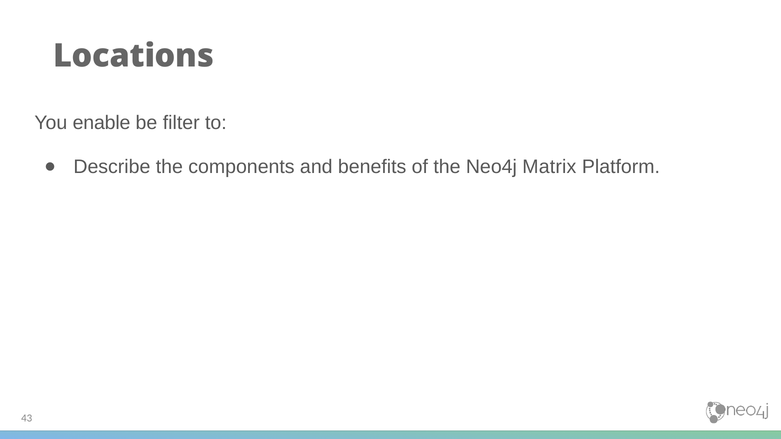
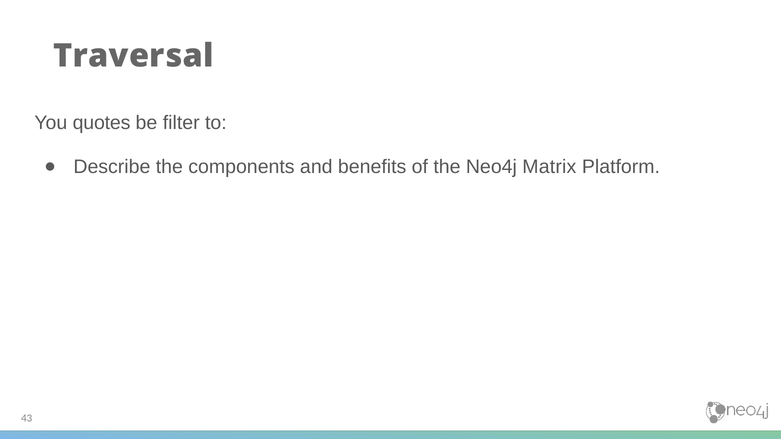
Locations: Locations -> Traversal (133, 56)
enable: enable -> quotes (102, 123)
